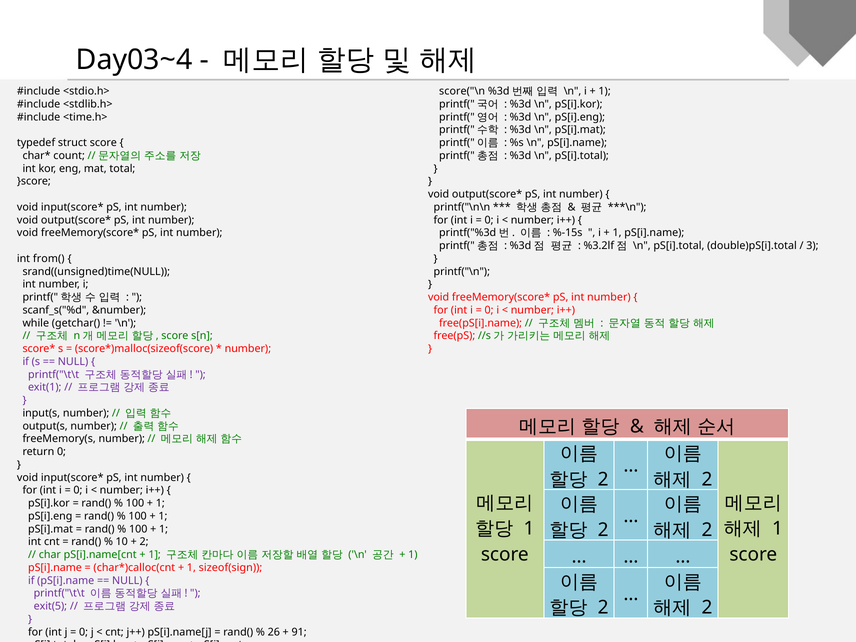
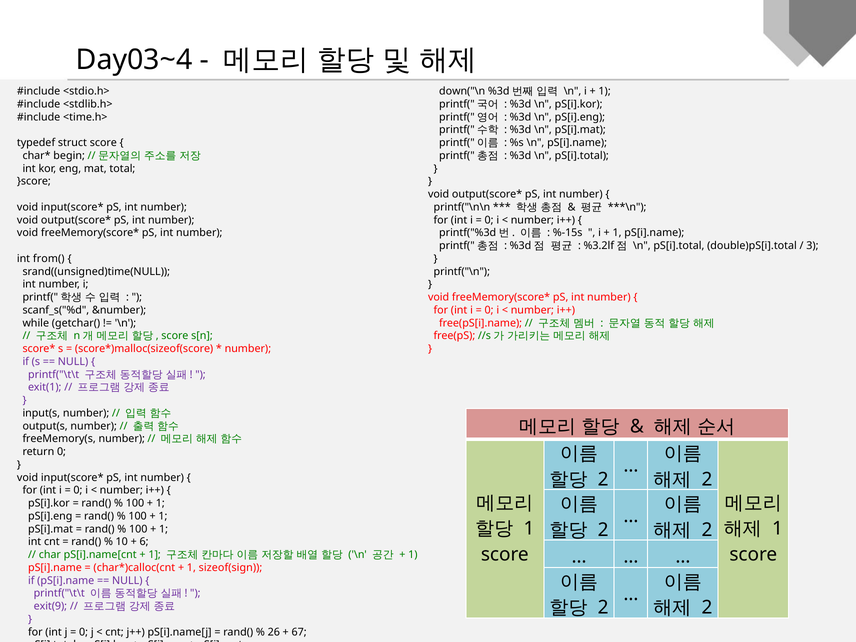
score("\n: score("\n -> down("\n (462, 91)
count: count -> begin (69, 156)
2: 2 -> 6 (144, 542)
exit(5: exit(5 -> exit(9 (50, 606)
91: 91 -> 67 (299, 632)
